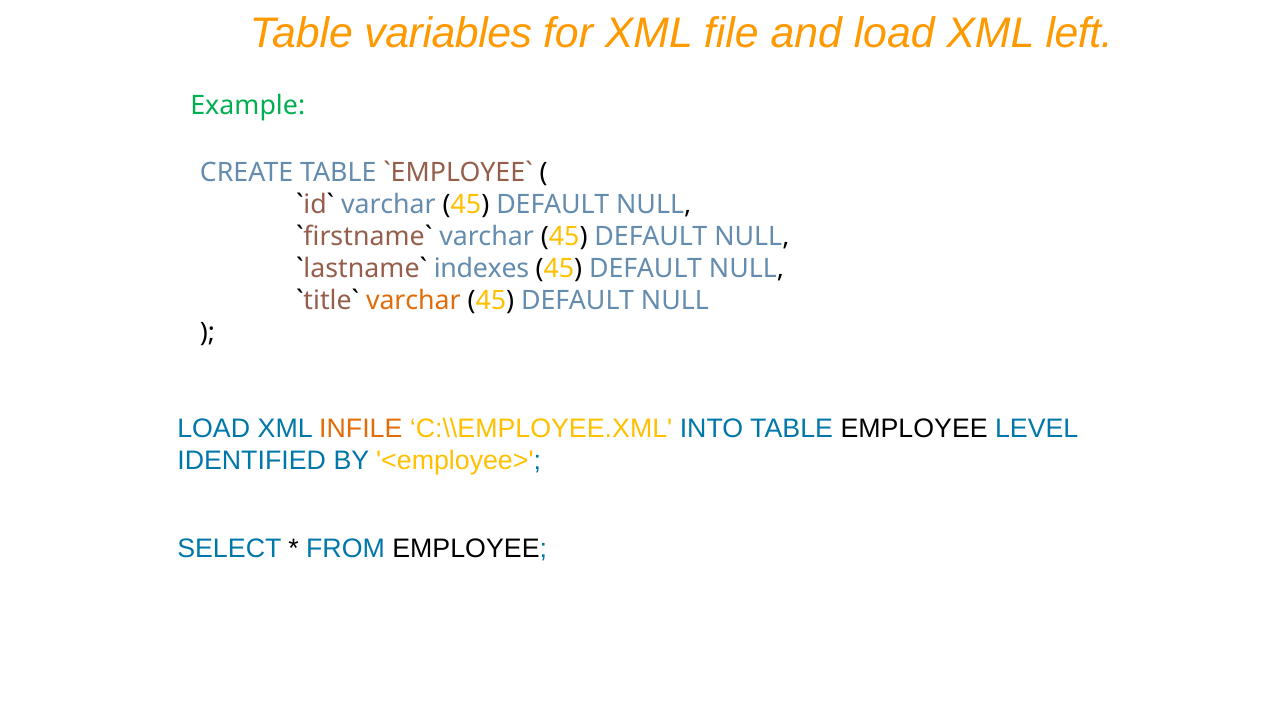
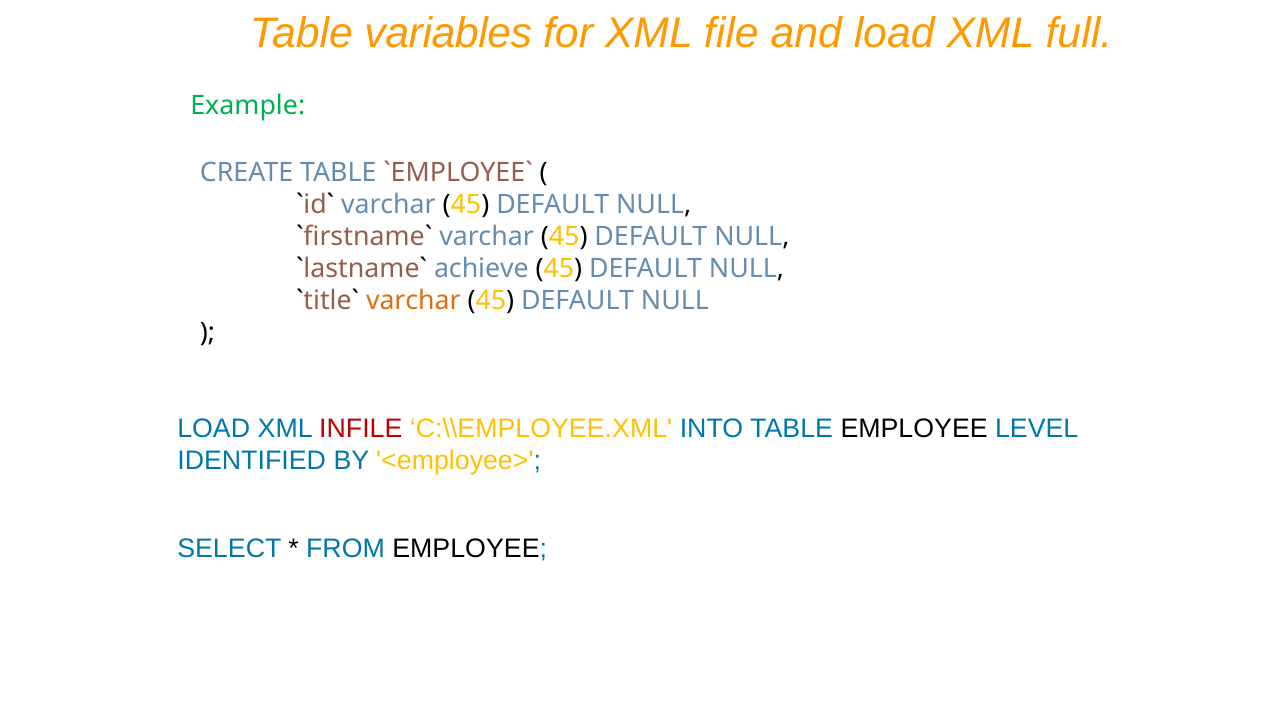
left: left -> full (1079, 33)
indexes: indexes -> achieve (481, 269)
INFILE colour: orange -> red (361, 429)
